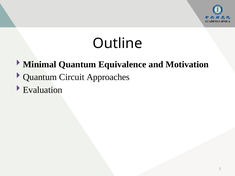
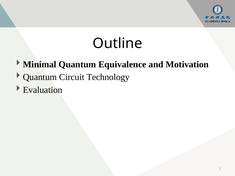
Approaches: Approaches -> Technology (108, 77)
